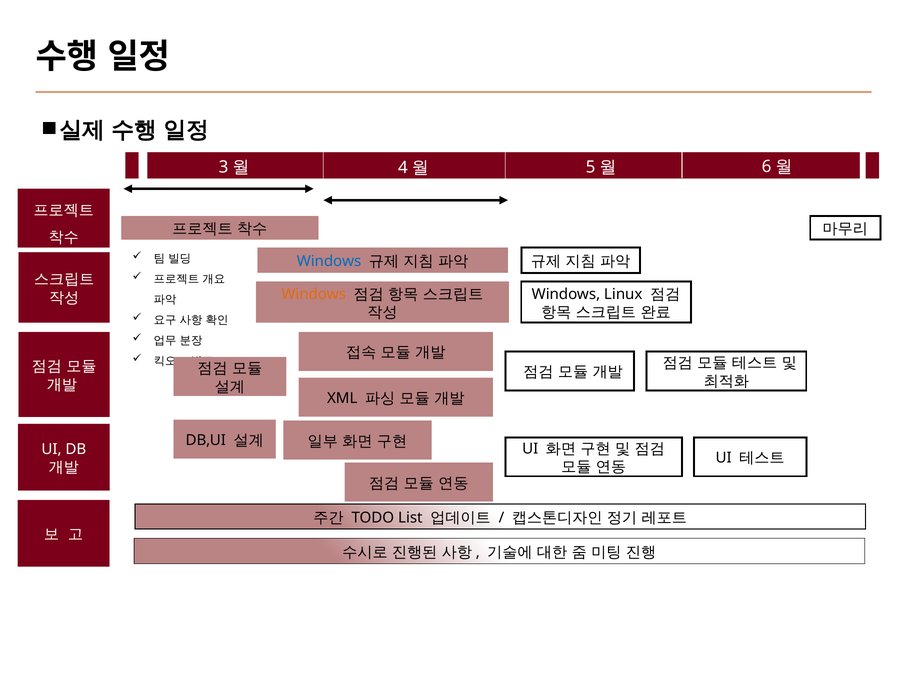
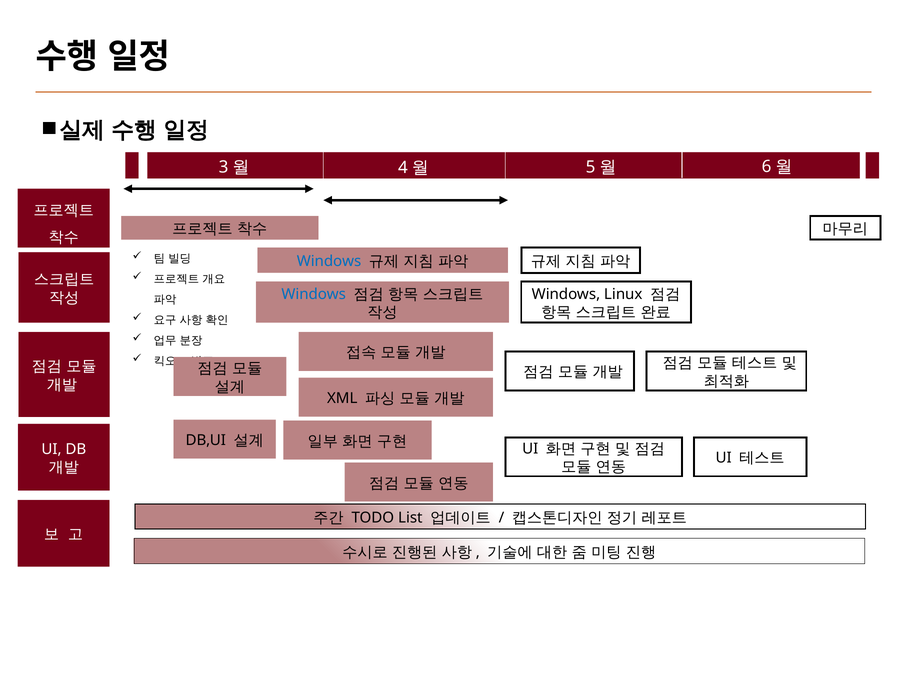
Windows colour: orange -> blue (314, 294)
